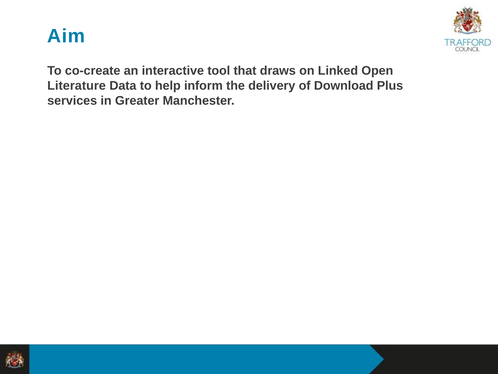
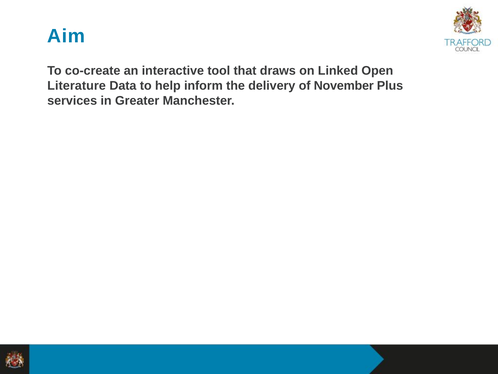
Download: Download -> November (344, 86)
